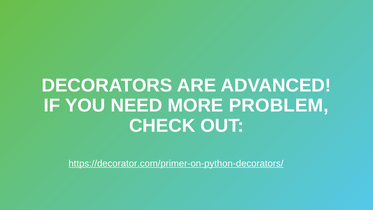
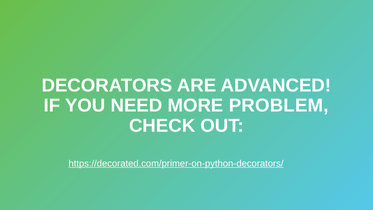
https://decorator.com/primer-on-python-decorators/: https://decorator.com/primer-on-python-decorators/ -> https://decorated.com/primer-on-python-decorators/ (176, 163)
